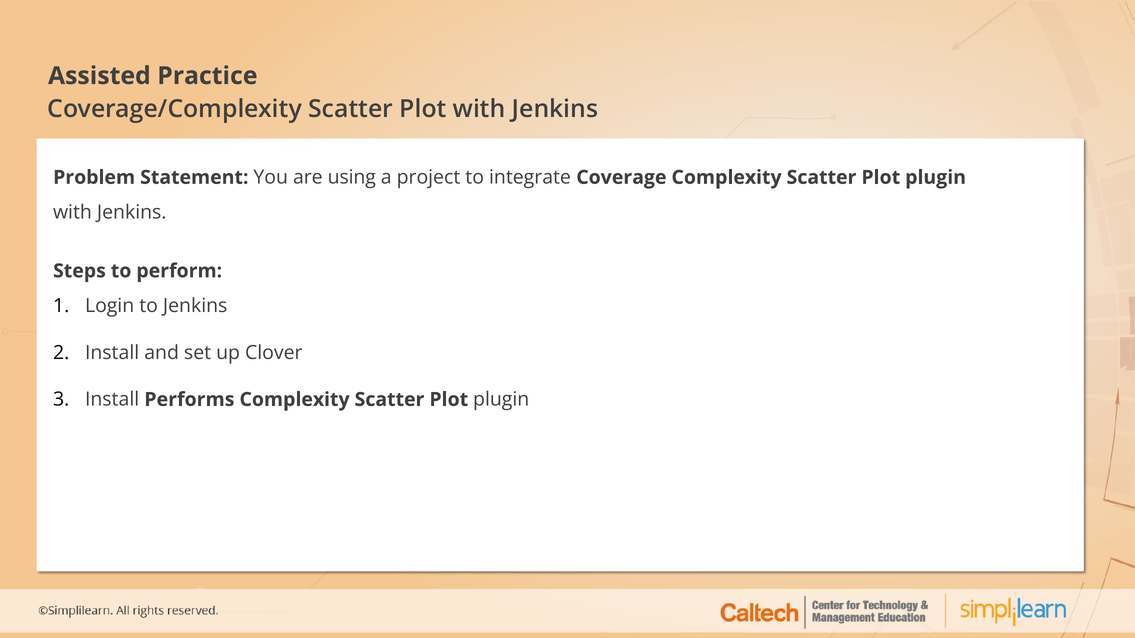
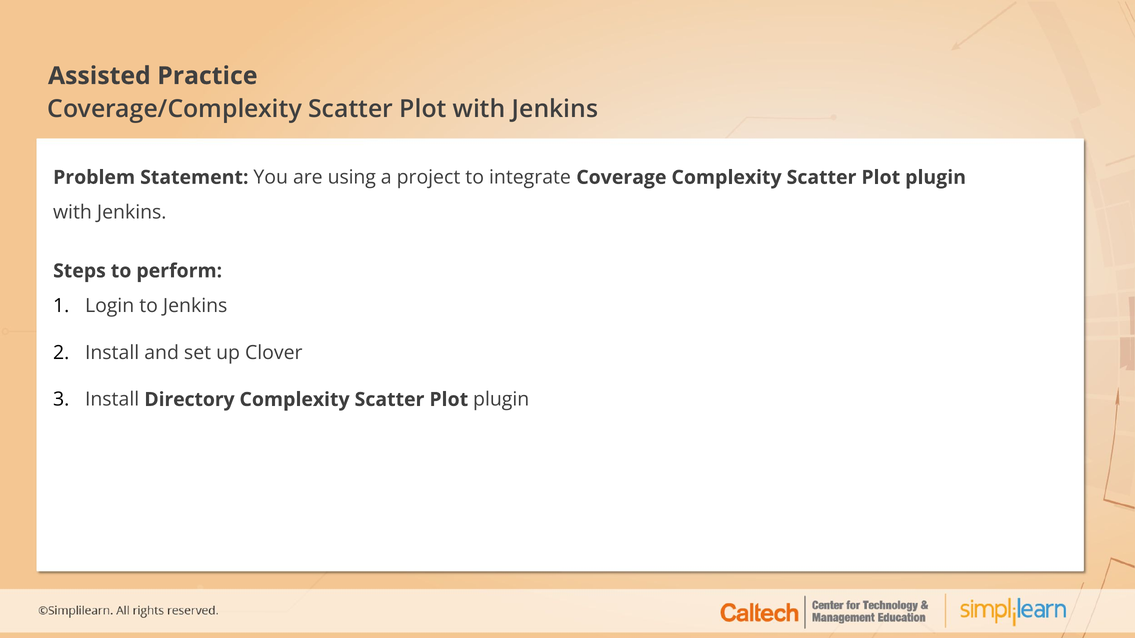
Performs: Performs -> Directory (189, 400)
